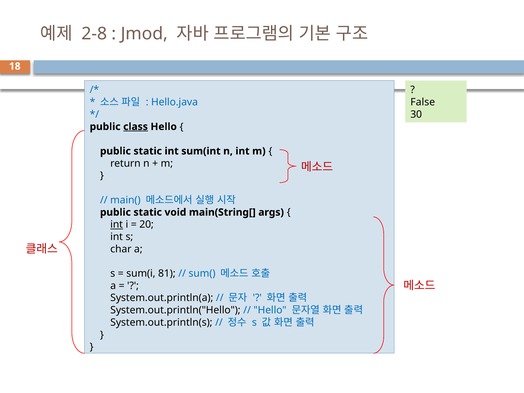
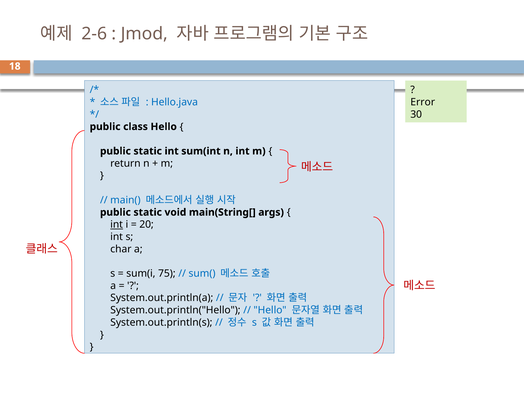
2-8: 2-8 -> 2-6 (94, 34)
False: False -> Error (423, 102)
class underline: present -> none (136, 127)
81: 81 -> 75 (167, 273)
